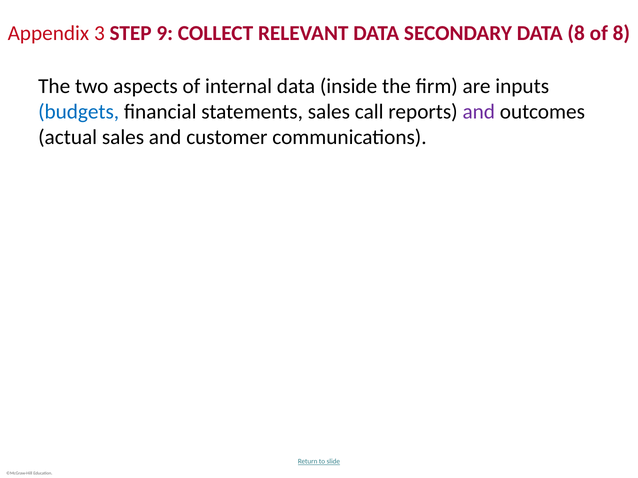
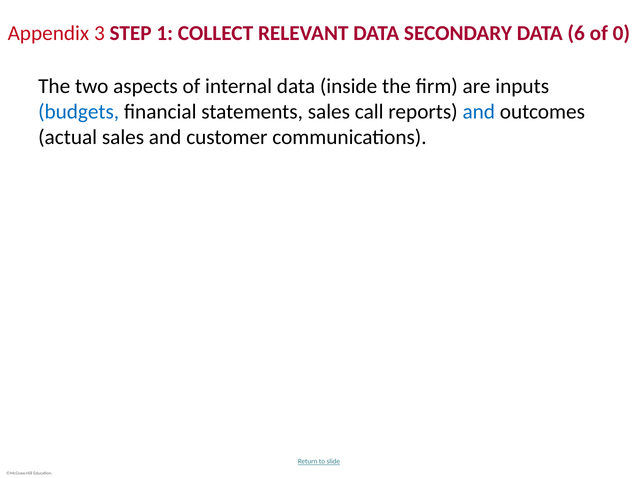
9: 9 -> 1 (165, 33)
DATA 8: 8 -> 6 (576, 33)
of 8: 8 -> 0 (621, 33)
and colour: purple -> blue (479, 112)
